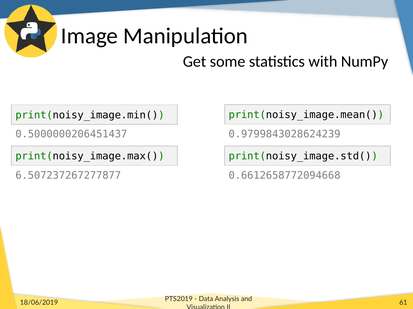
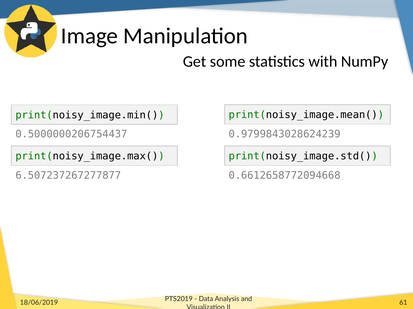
0.5000000206451437: 0.5000000206451437 -> 0.5000000206754437 (71, 134)
